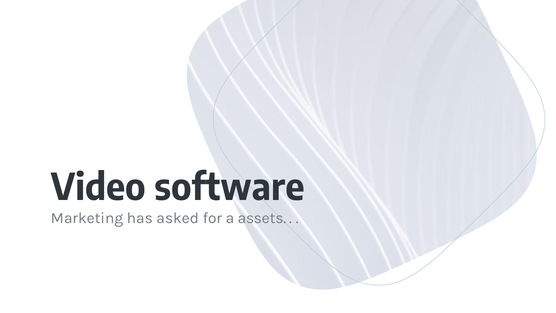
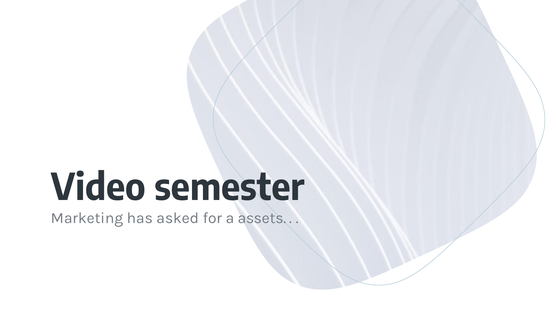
software: software -> semester (230, 188)
